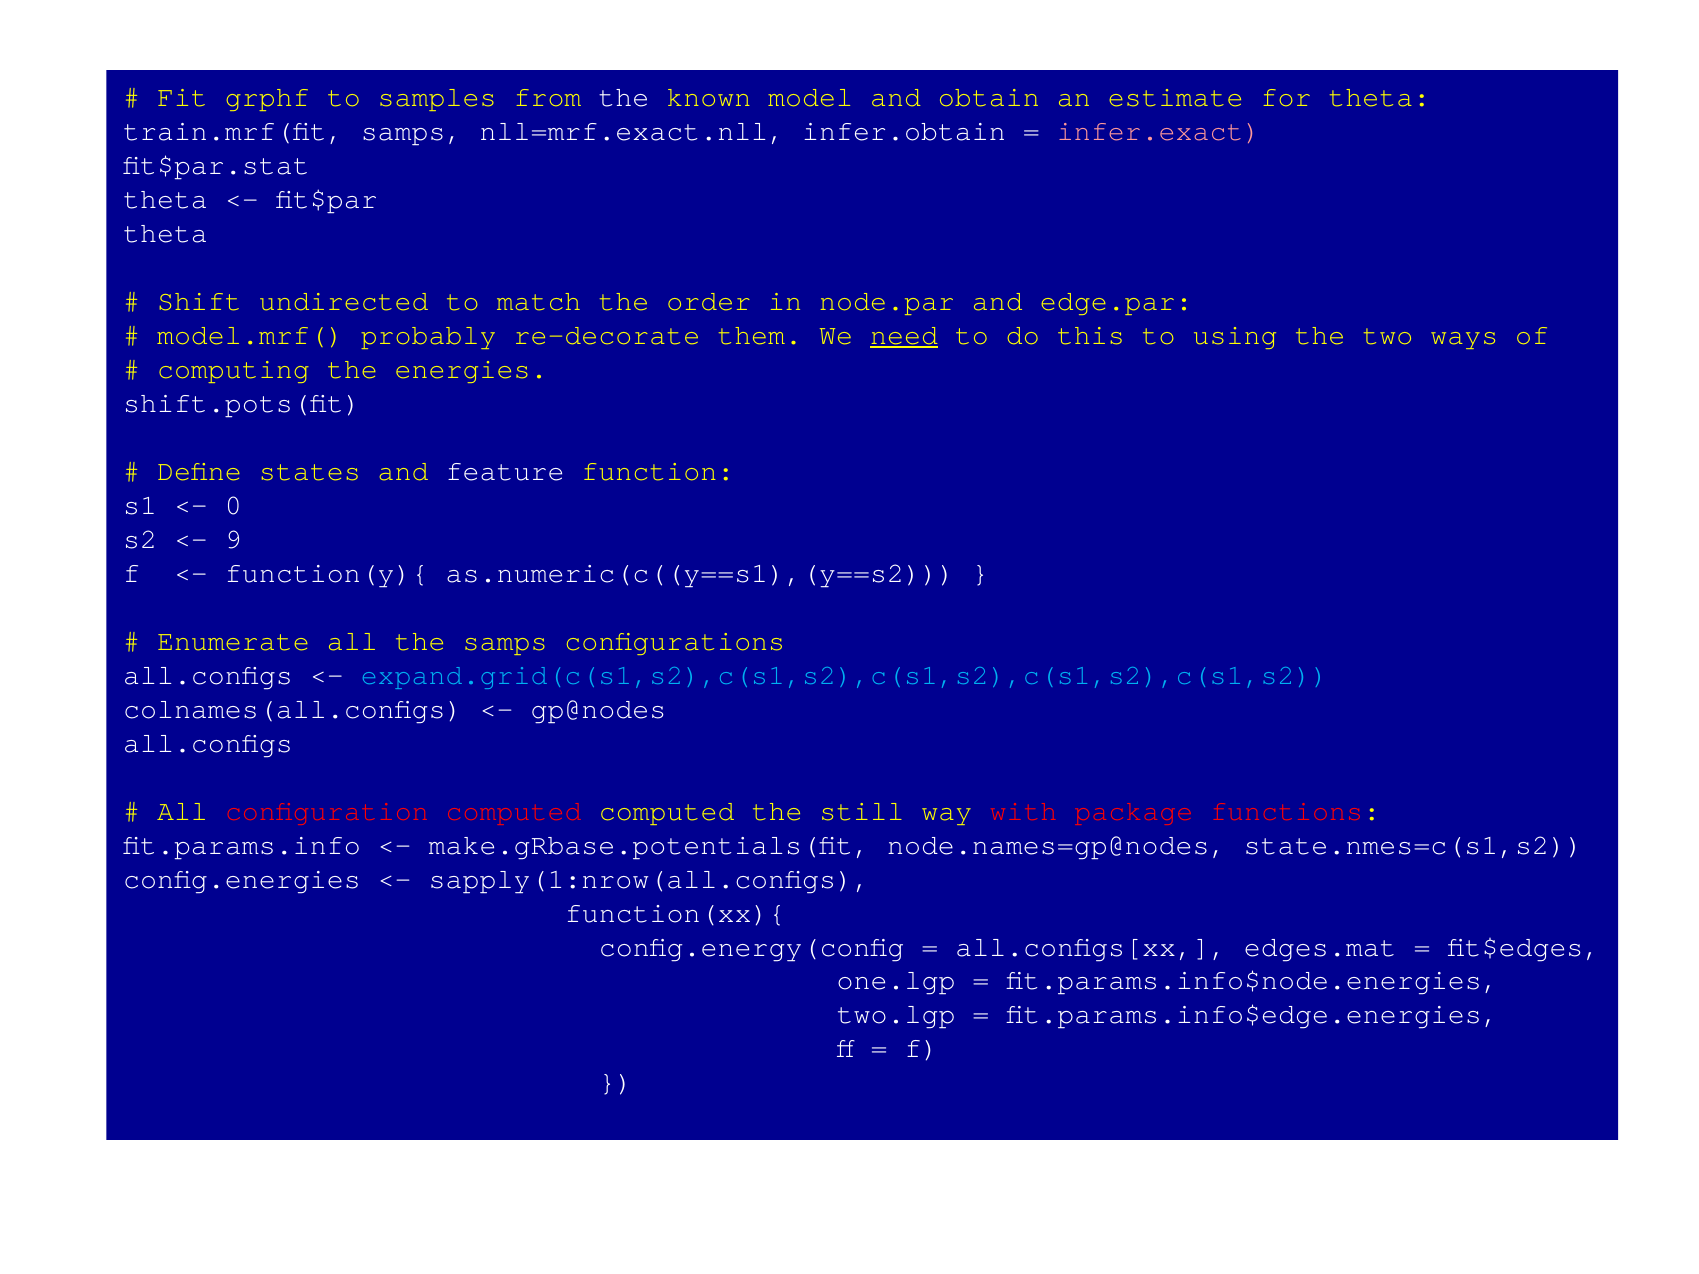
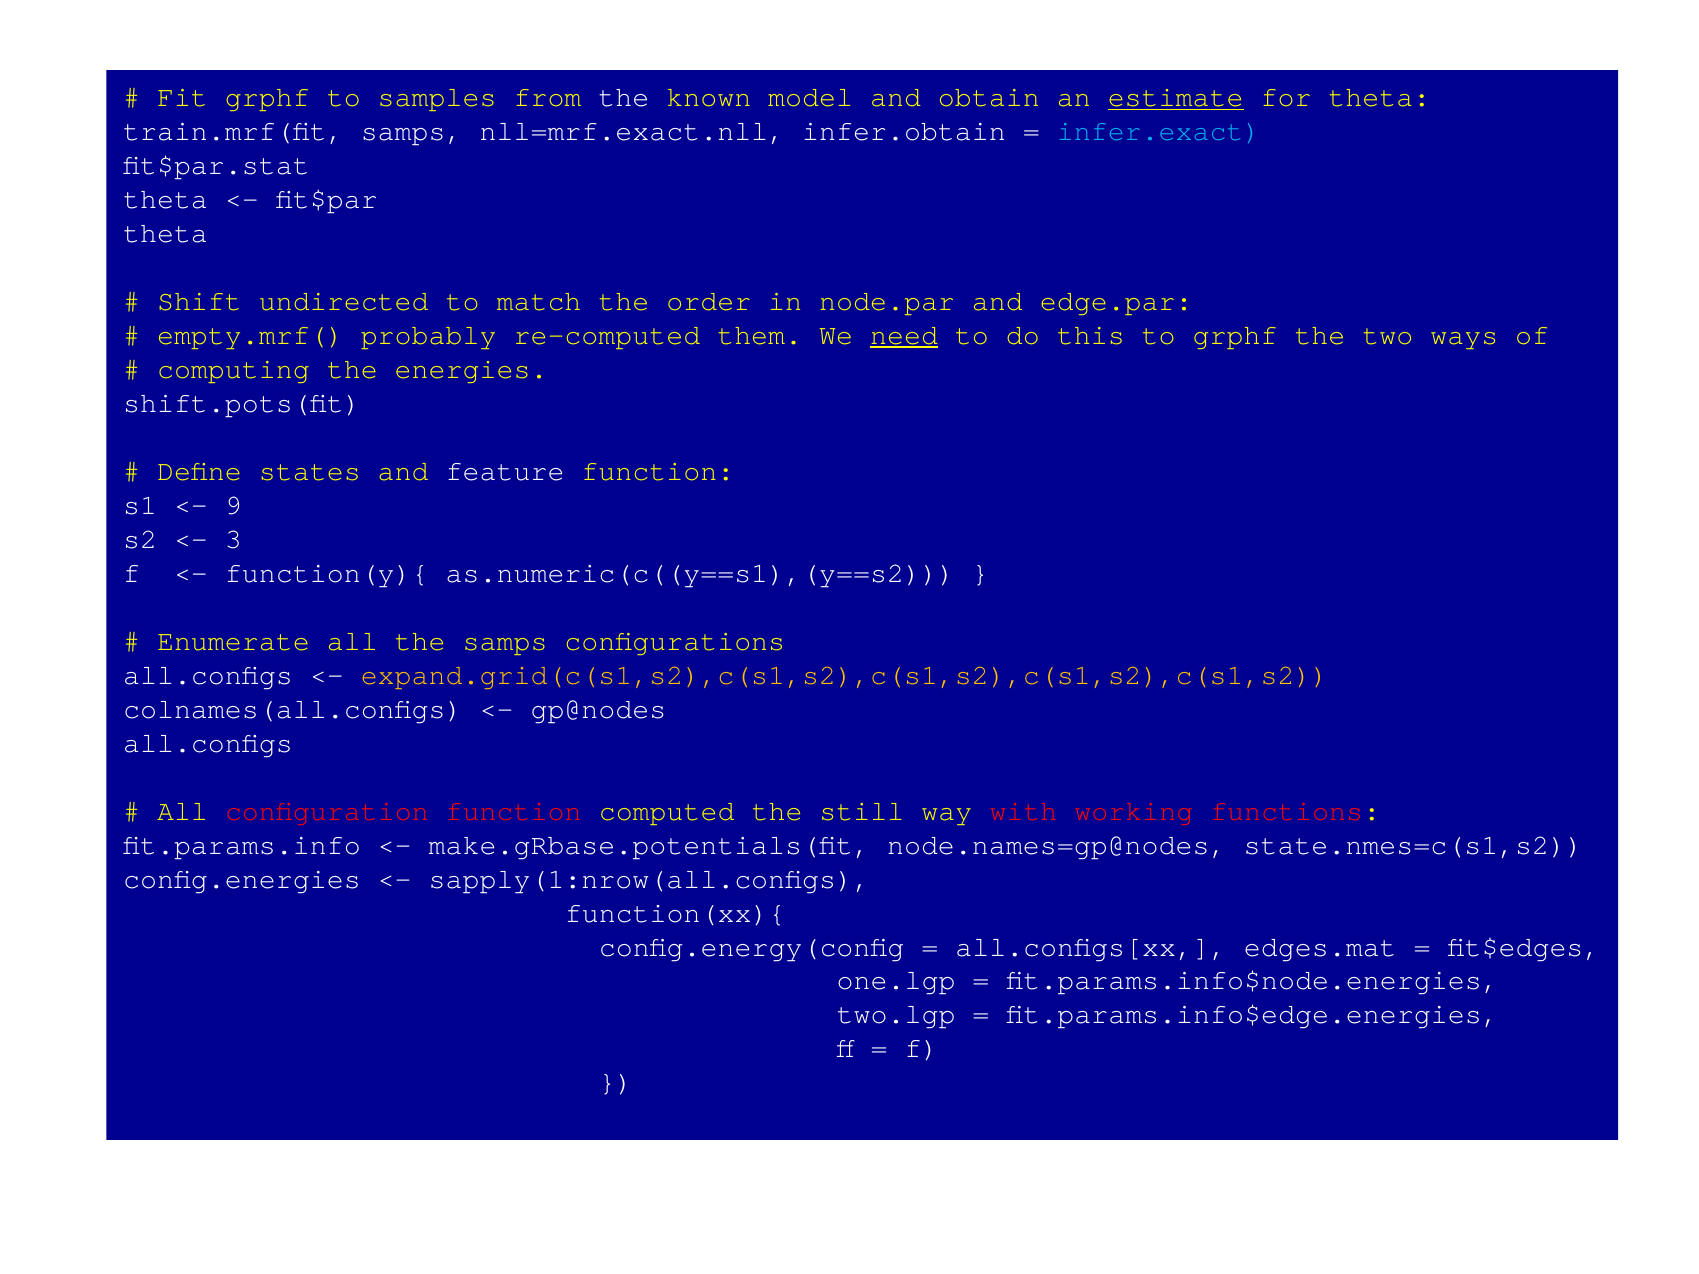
estimate underline: none -> present (1176, 97)
infer.exact colour: pink -> light blue (1159, 131)
model.mrf(: model.mrf( -> empty.mrf( (250, 335)
re-decorate: re-decorate -> re-computed (607, 335)
to using: using -> grphf (1235, 335)
0: 0 -> 9 (233, 505)
9: 9 -> 3 (233, 539)
expand.grid(c(s1,s2),c(s1,s2),c(s1,s2),c(s1,s2),c(s1,s2 colour: light blue -> yellow (845, 675)
configuration computed: computed -> function (514, 811)
package: package -> working (1134, 811)
